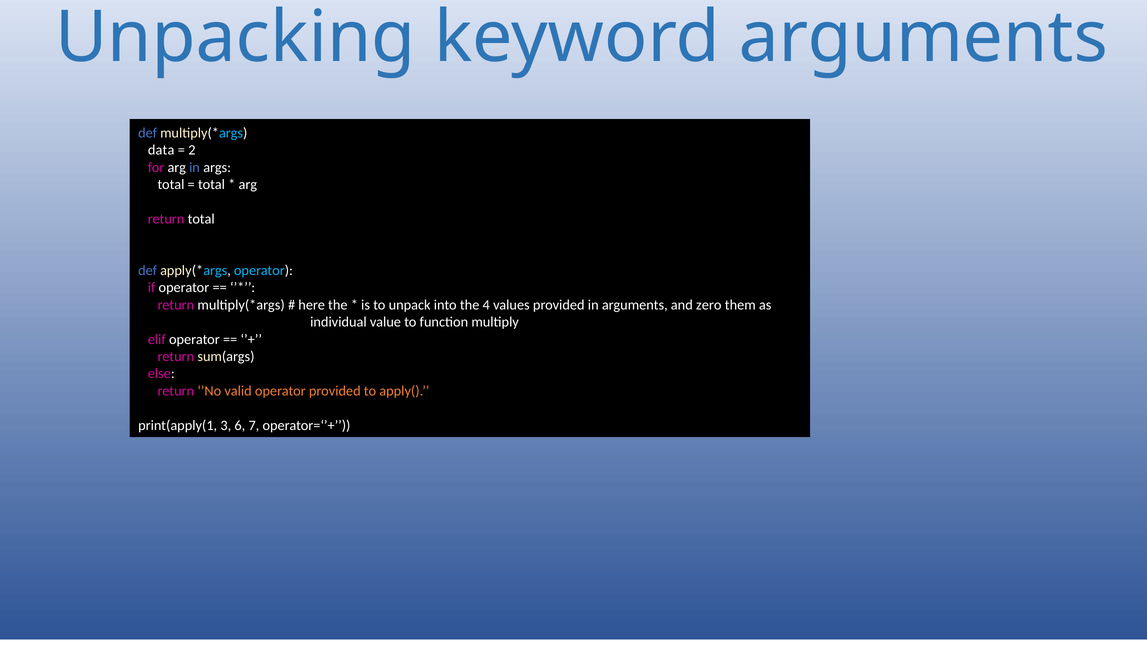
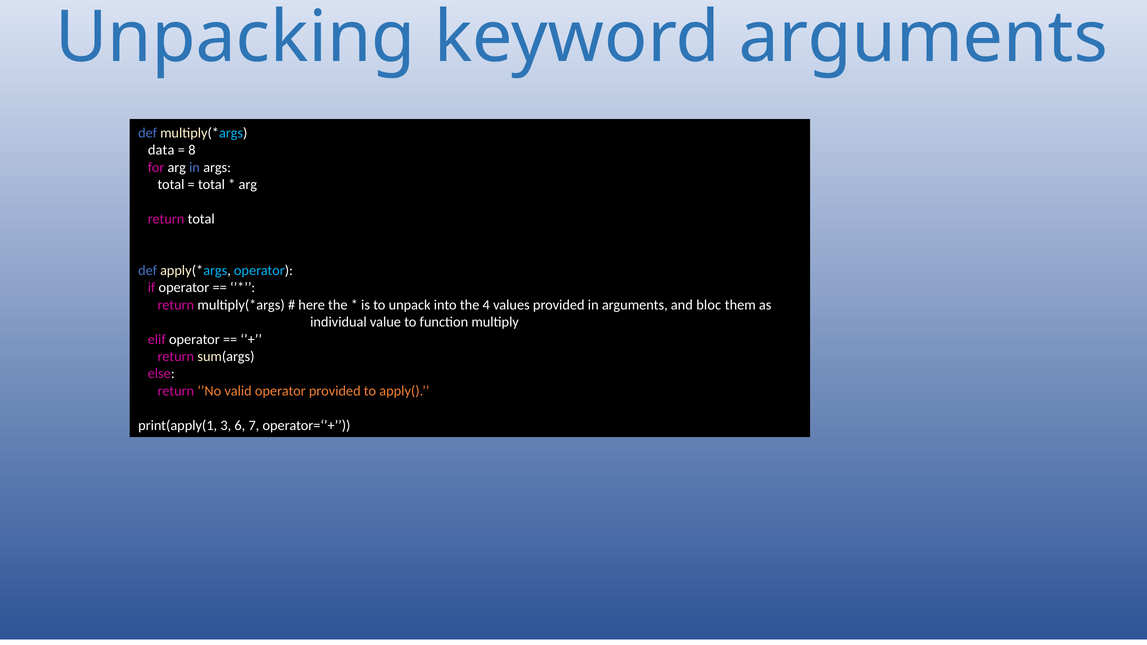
2: 2 -> 8 (192, 150)
zero: zero -> bloc (709, 305)
